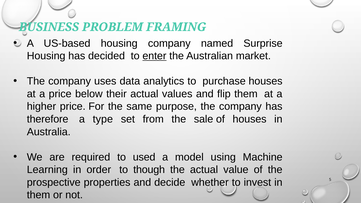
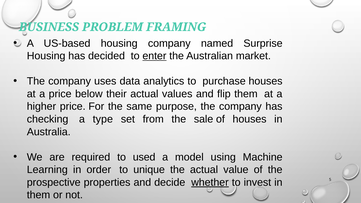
therefore: therefore -> checking (48, 119)
though: though -> unique (149, 170)
whether underline: none -> present (210, 182)
